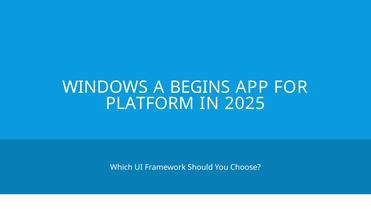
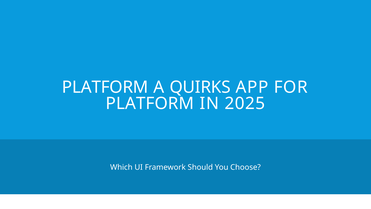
WINDOWS: WINDOWS -> PLATFORM (105, 87)
BEGINS: BEGINS -> QUIRKS (200, 87)
